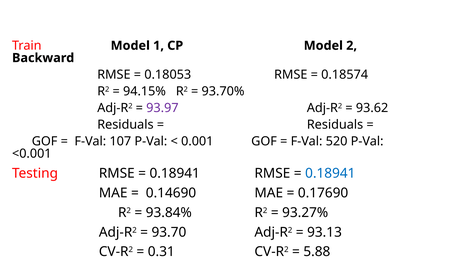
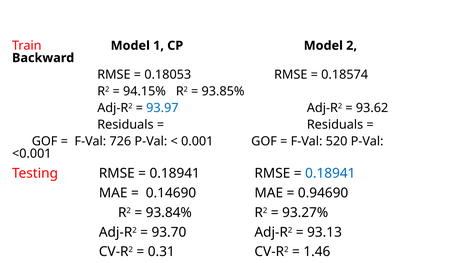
93.70%: 93.70% -> 93.85% (223, 91)
93.97 colour: purple -> blue (162, 108)
107: 107 -> 726 (120, 141)
0.17690: 0.17690 -> 0.94690 (323, 193)
5.88: 5.88 -> 1.46 (317, 251)
